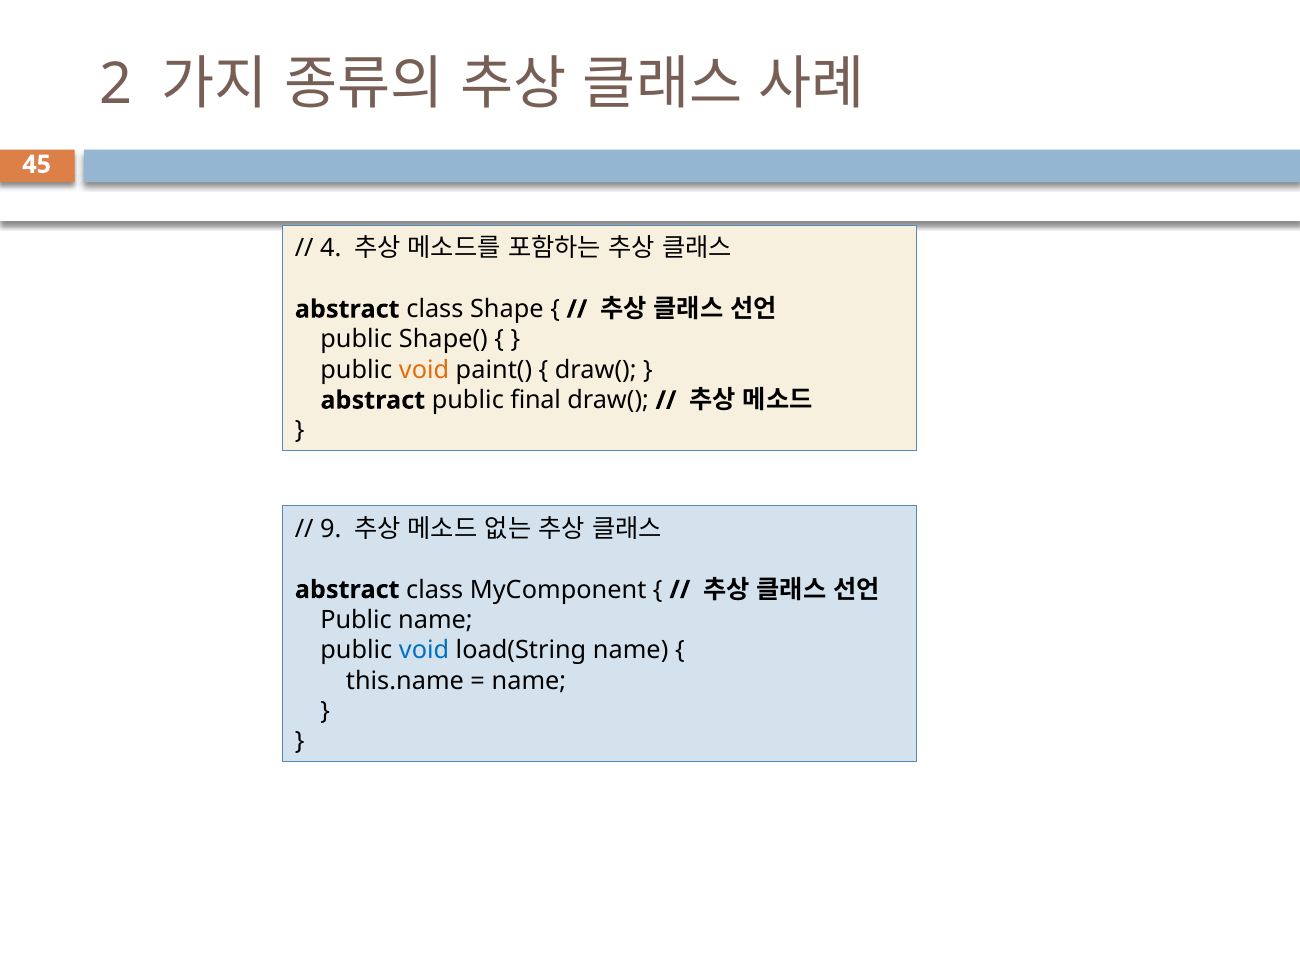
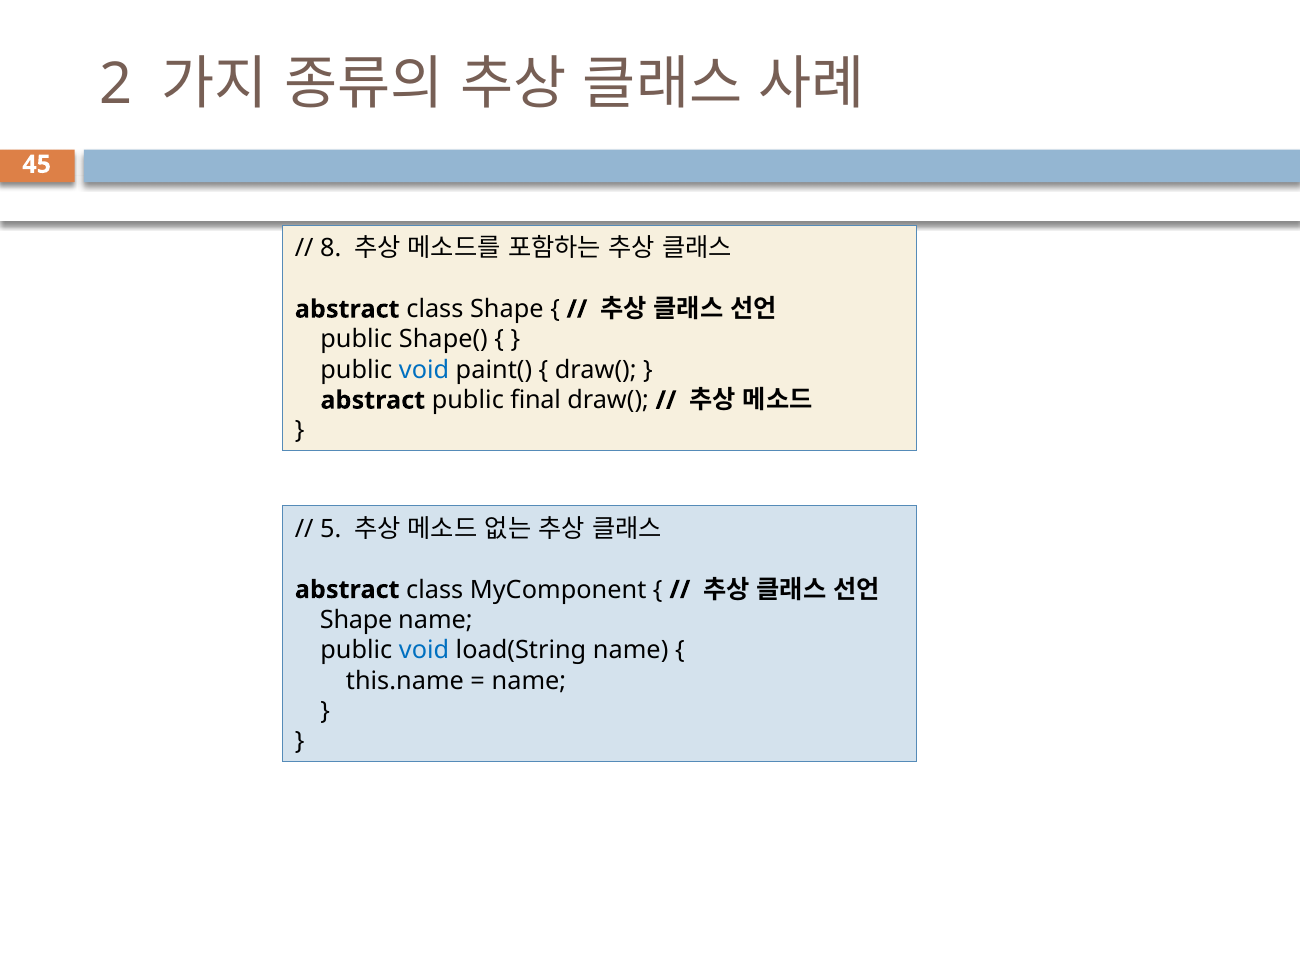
4: 4 -> 8 (331, 249)
void colour: orange -> blue (424, 370)
9: 9 -> 5 (331, 529)
Public: Public -> Shape (356, 620)
